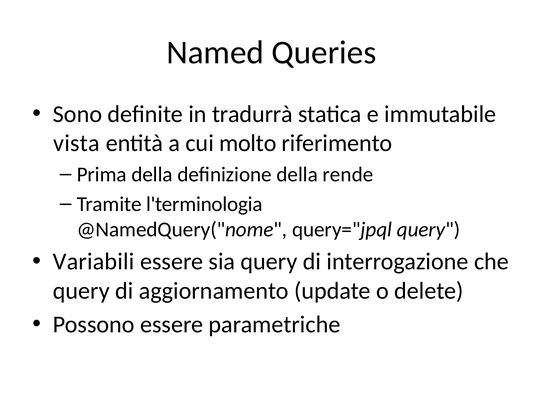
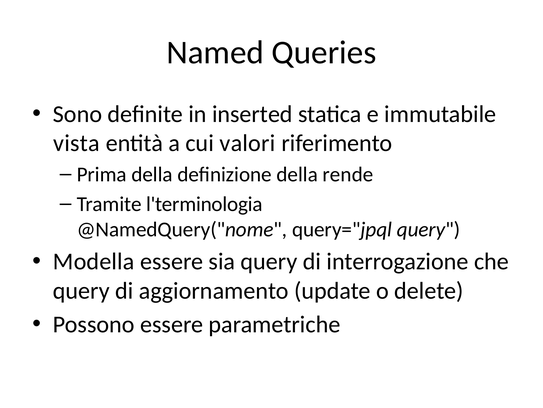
tradurrà: tradurrà -> inserted (252, 114)
molto: molto -> valori (247, 143)
Variabili: Variabili -> Modella (94, 261)
